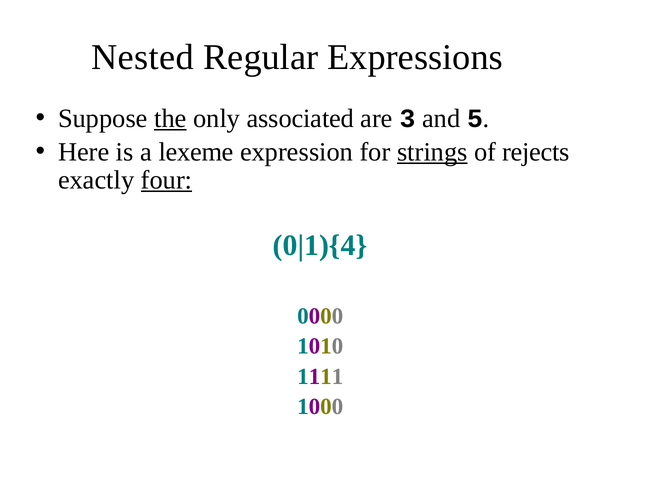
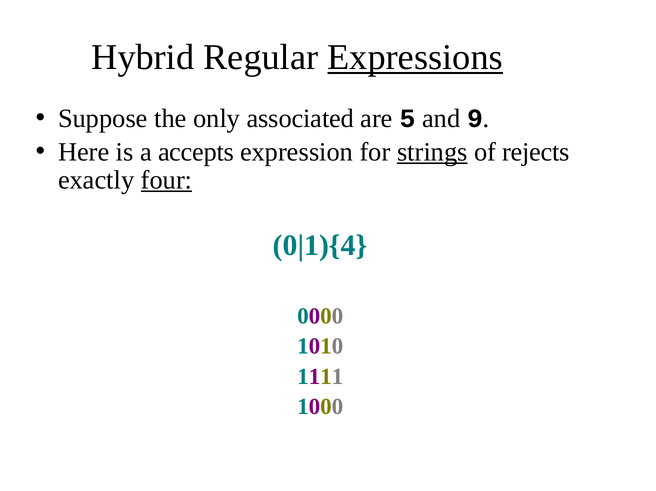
Nested: Nested -> Hybrid (143, 58)
Expressions underline: none -> present (415, 58)
the underline: present -> none (170, 119)
3: 3 -> 5 (408, 119)
5: 5 -> 9 (475, 119)
lexeme: lexeme -> accepts (196, 152)
